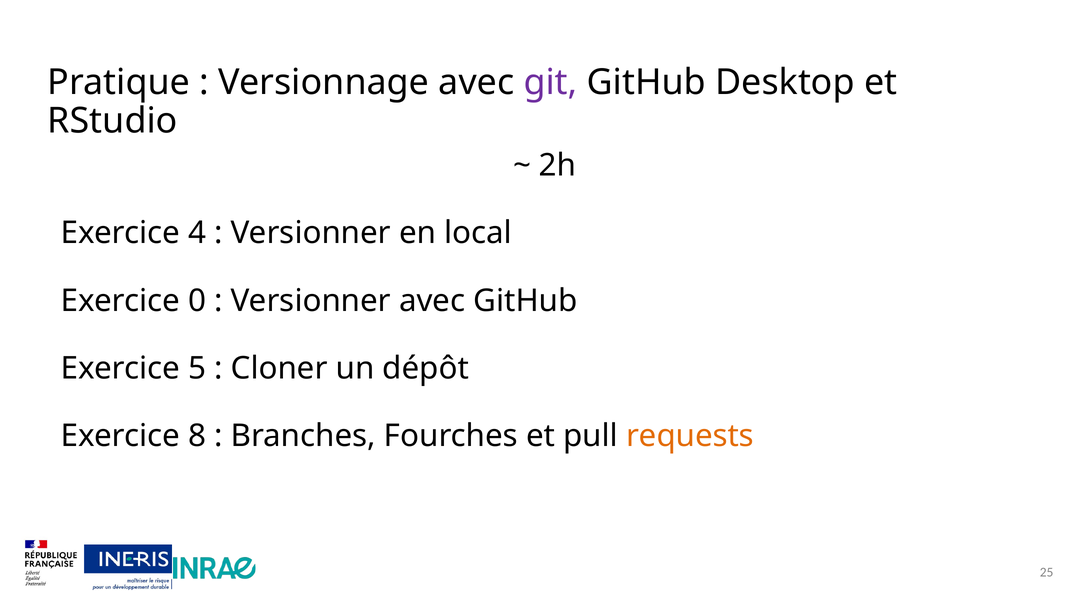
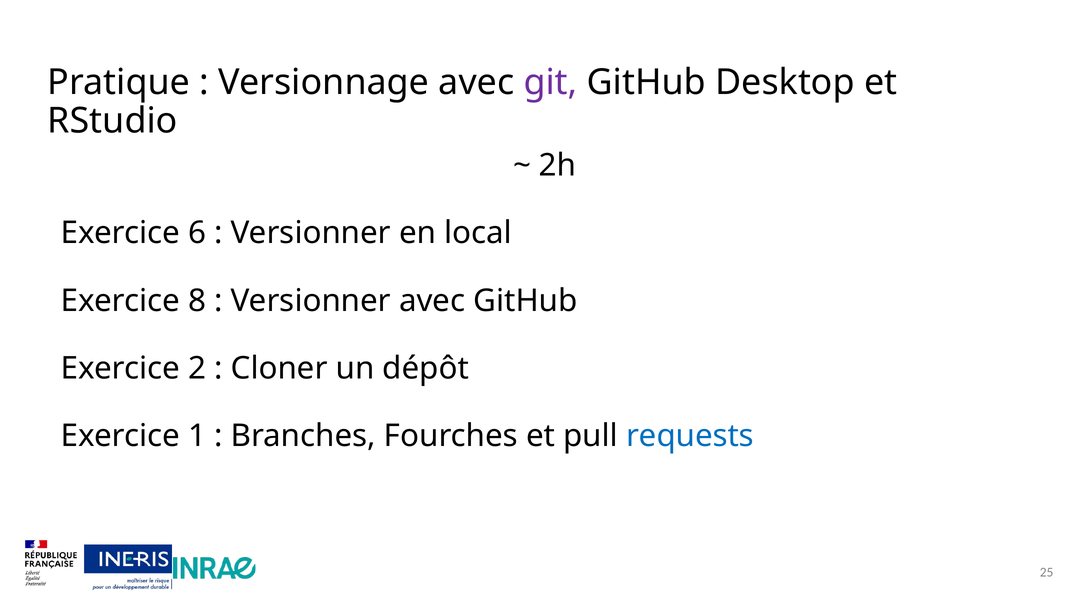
Exercice 4: 4 -> 6 (197, 233)
0: 0 -> 8 (197, 301)
Exercice 5: 5 -> 2 (197, 368)
Exercice 8: 8 -> 1 (197, 436)
requests colour: orange -> blue (690, 436)
